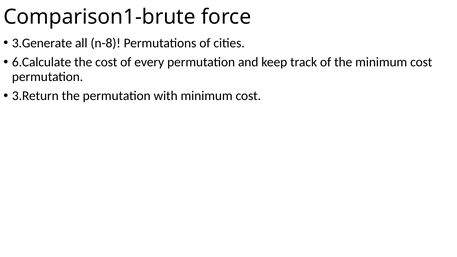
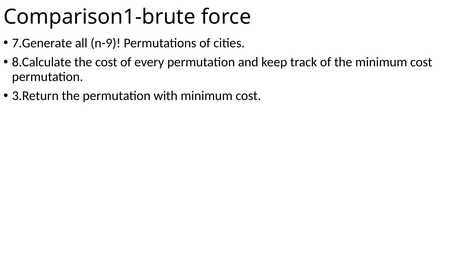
3.Generate: 3.Generate -> 7.Generate (42, 43)
n-8: n-8 -> n-9 (106, 43)
6.Calculate: 6.Calculate -> 8.Calculate (42, 62)
